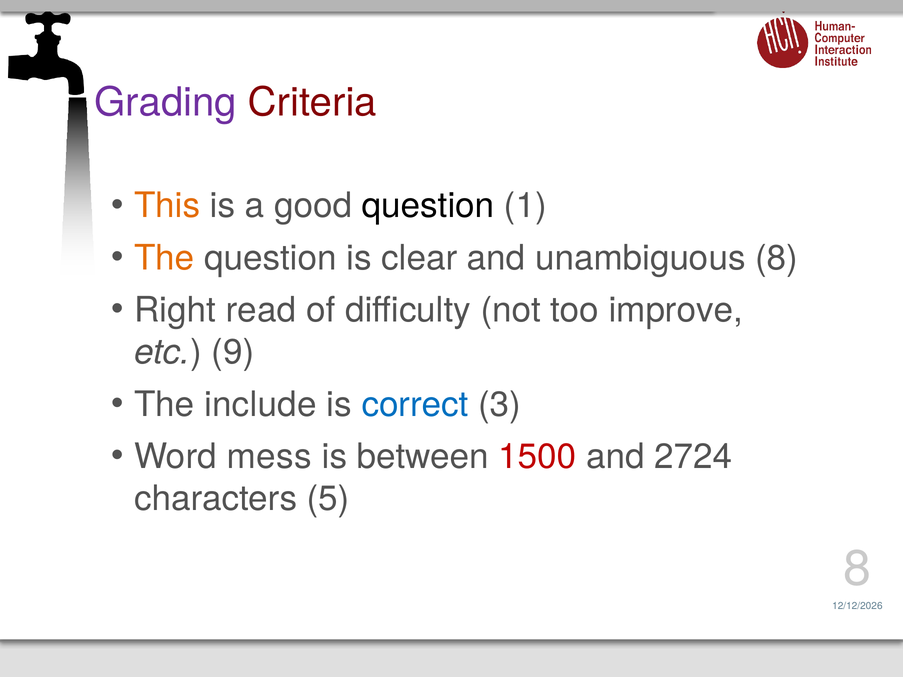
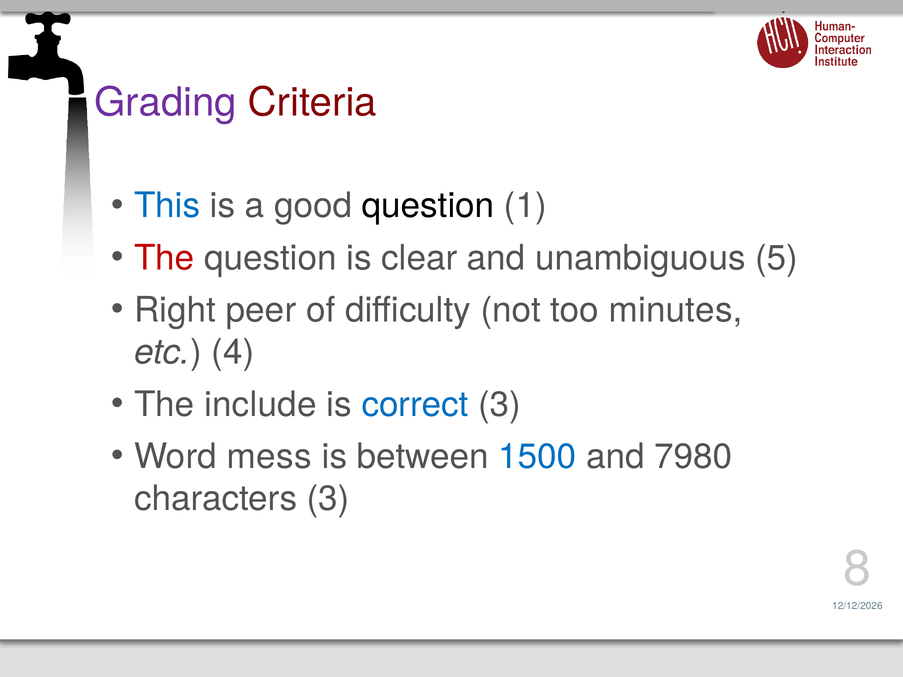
This colour: orange -> blue (167, 206)
The colour: orange -> red (164, 258)
unambiguous 8: 8 -> 5 (777, 258)
read: read -> peer (261, 310)
improve: improve -> minutes (676, 310)
9: 9 -> 4 (233, 352)
1500 colour: red -> blue (537, 457)
2724: 2724 -> 7980 (693, 457)
characters 5: 5 -> 3 (328, 499)
